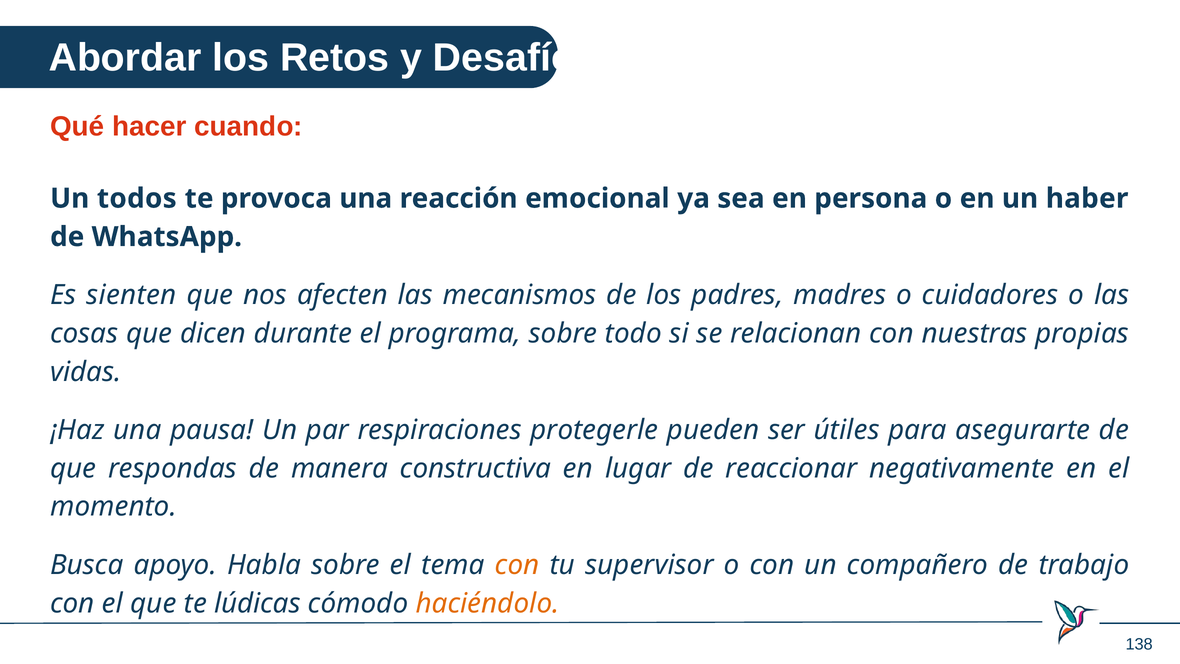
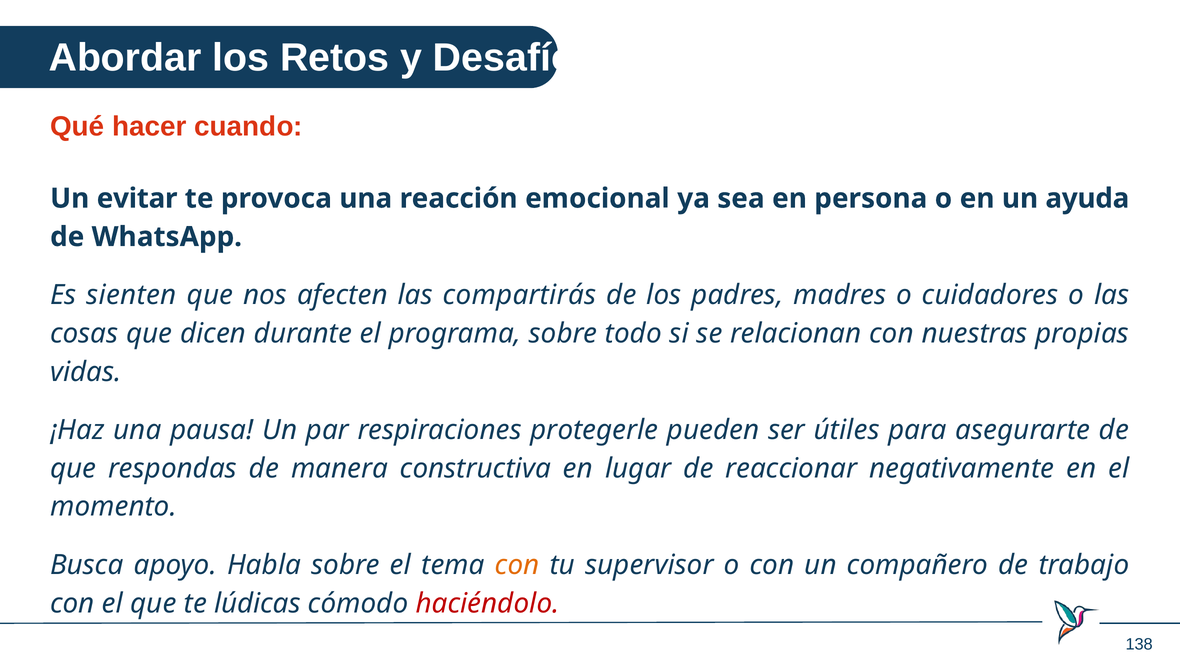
todos: todos -> evitar (137, 198)
haber: haber -> ayuda (1087, 198)
mecanismos: mecanismos -> compartirás (519, 295)
haciéndolo colour: orange -> red (487, 603)
